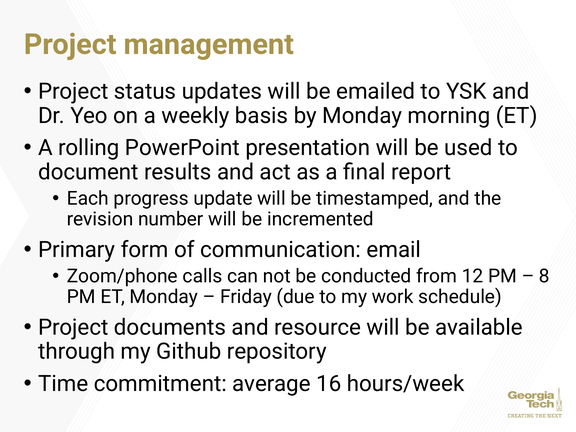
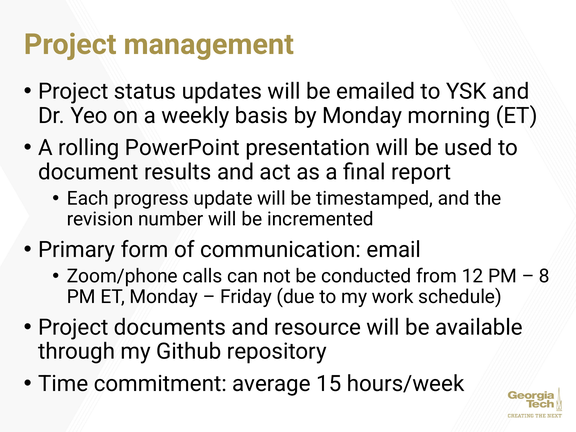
16: 16 -> 15 (329, 384)
